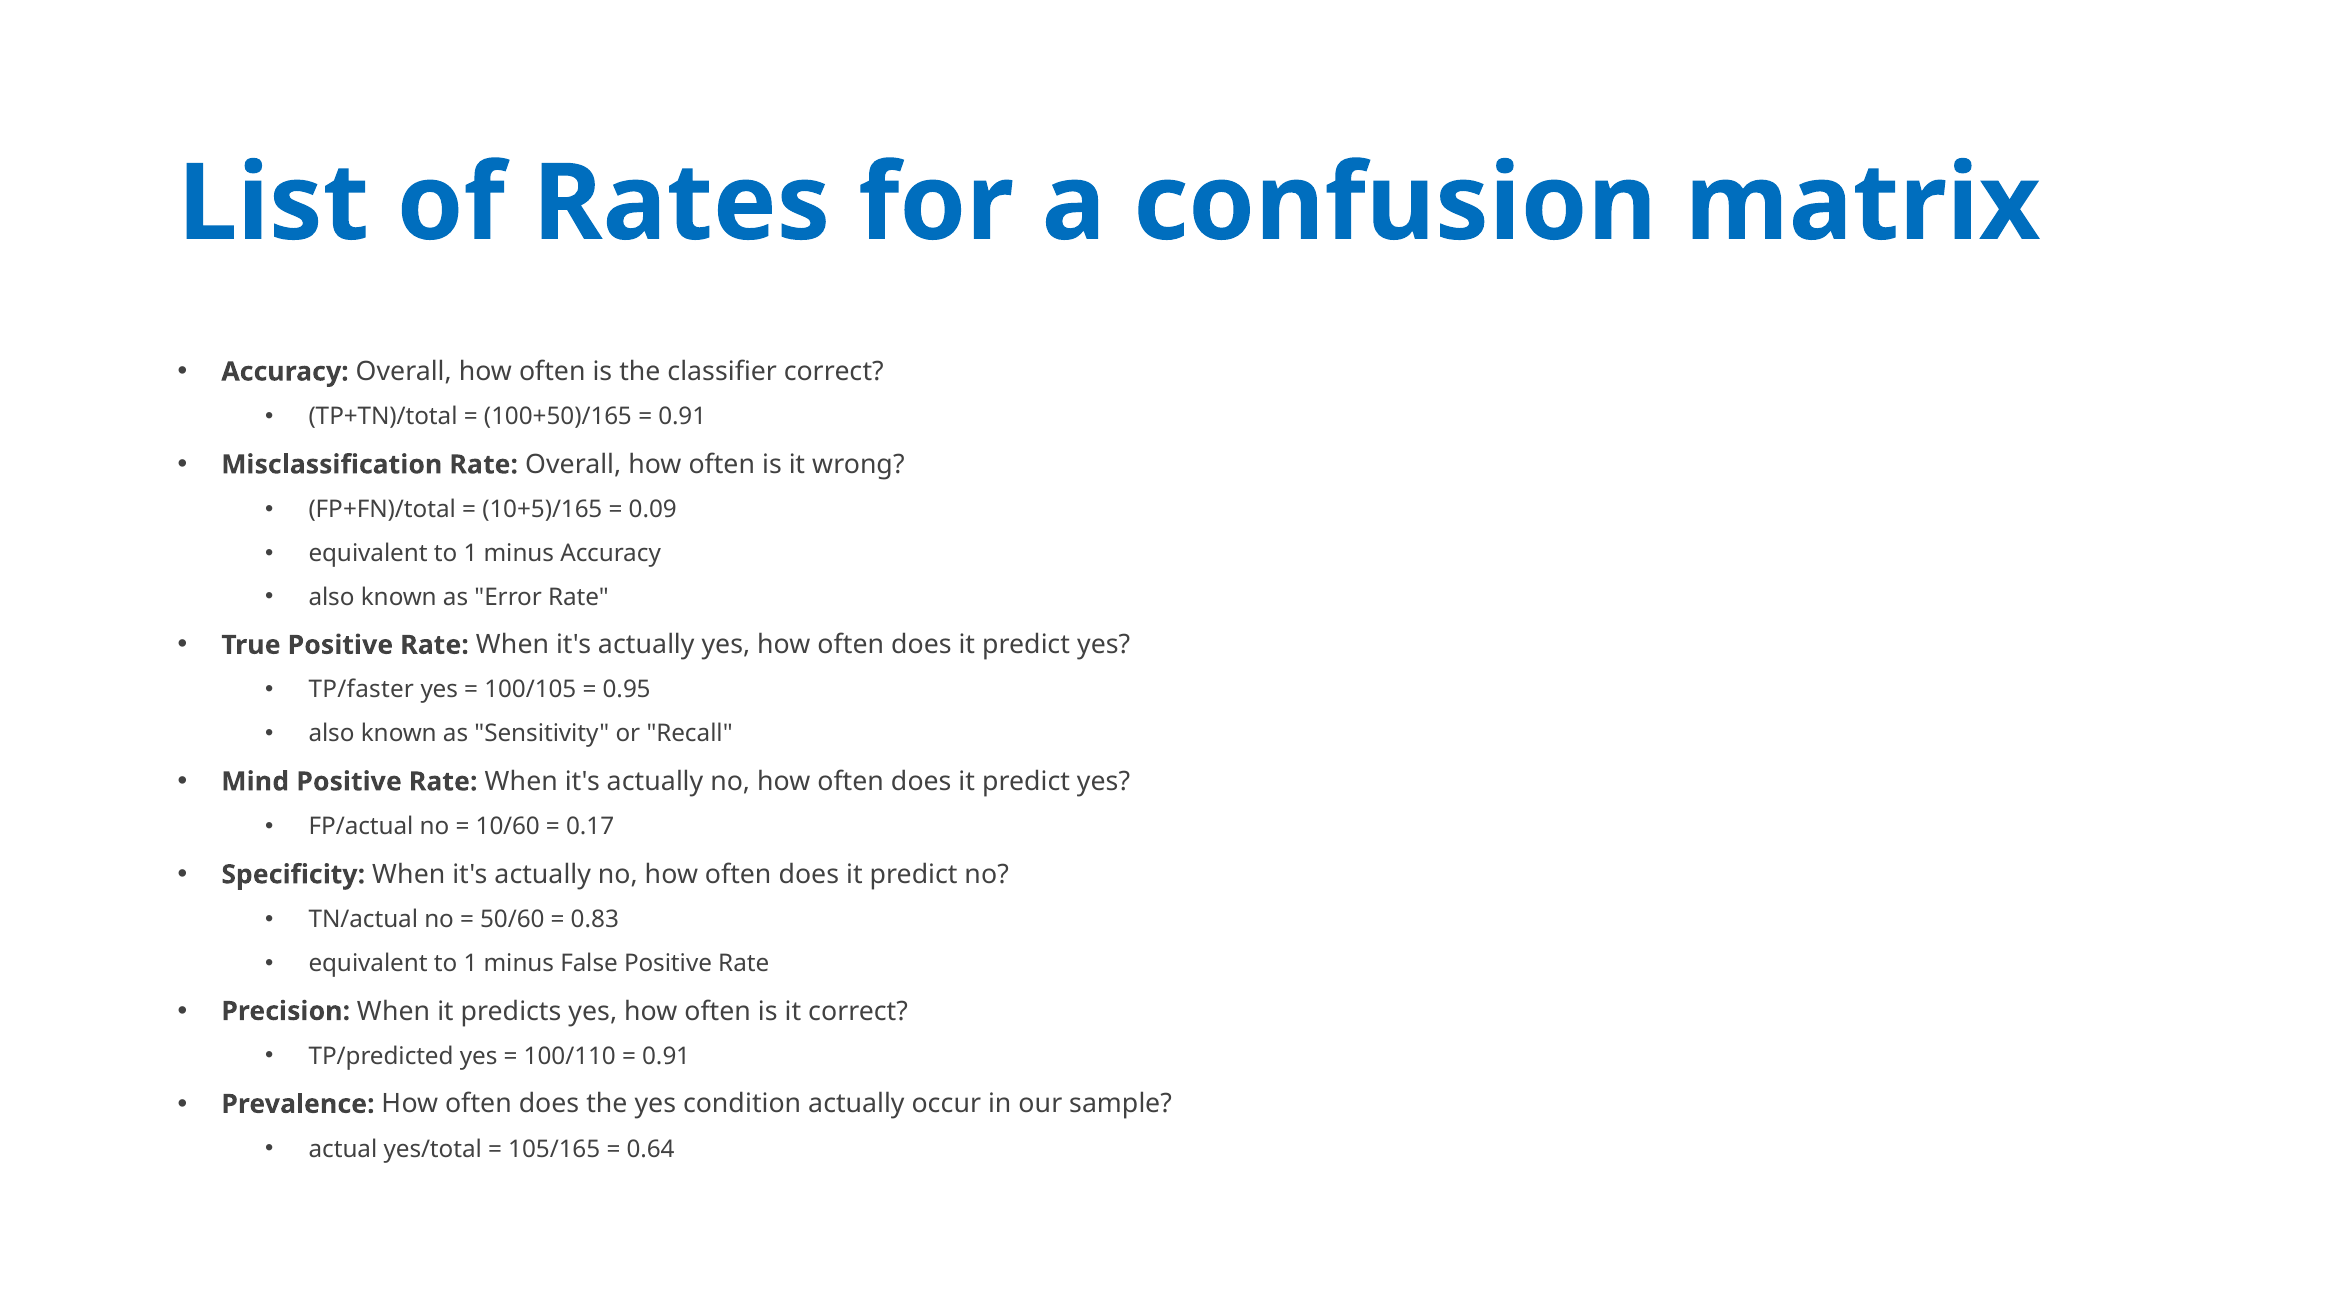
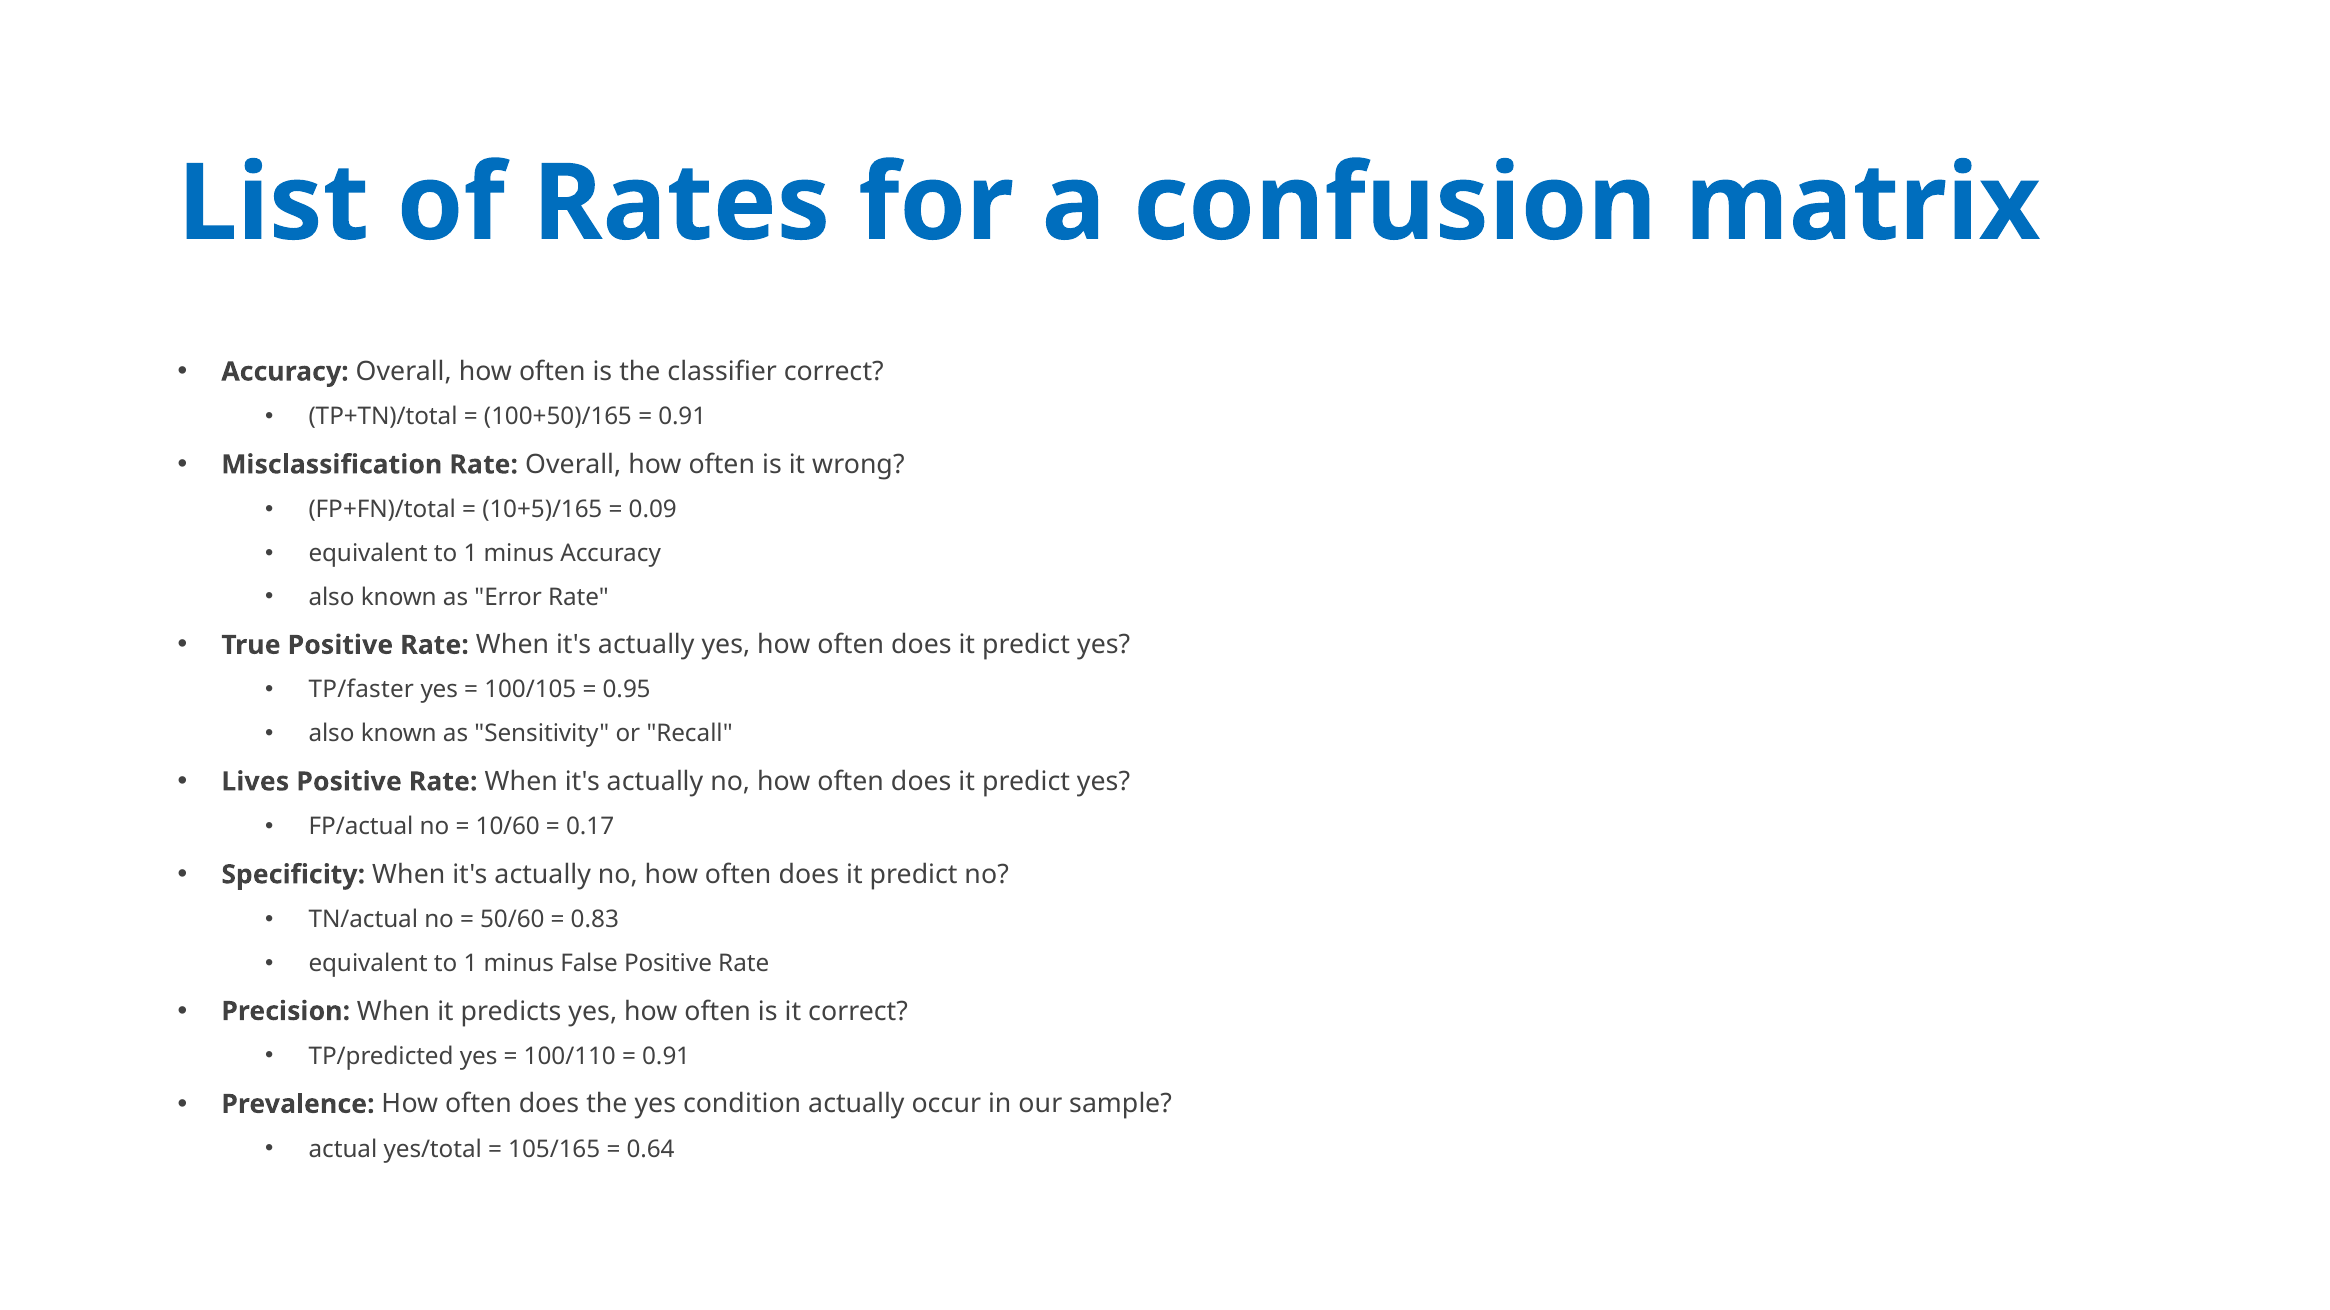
Mind: Mind -> Lives (255, 782)
